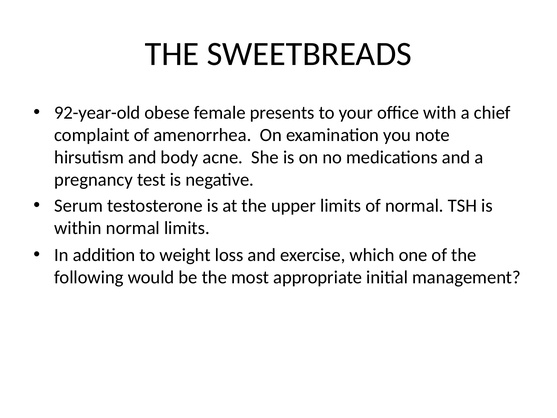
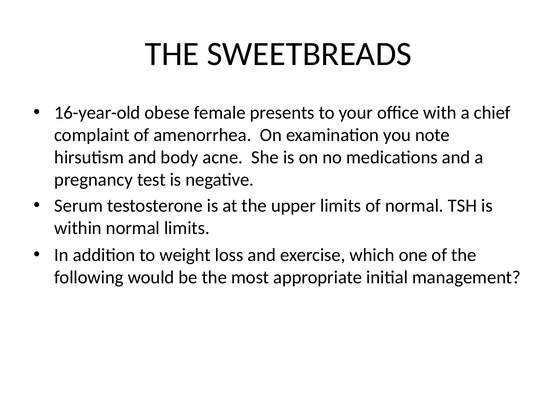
92-year-old: 92-year-old -> 16-year-old (97, 113)
